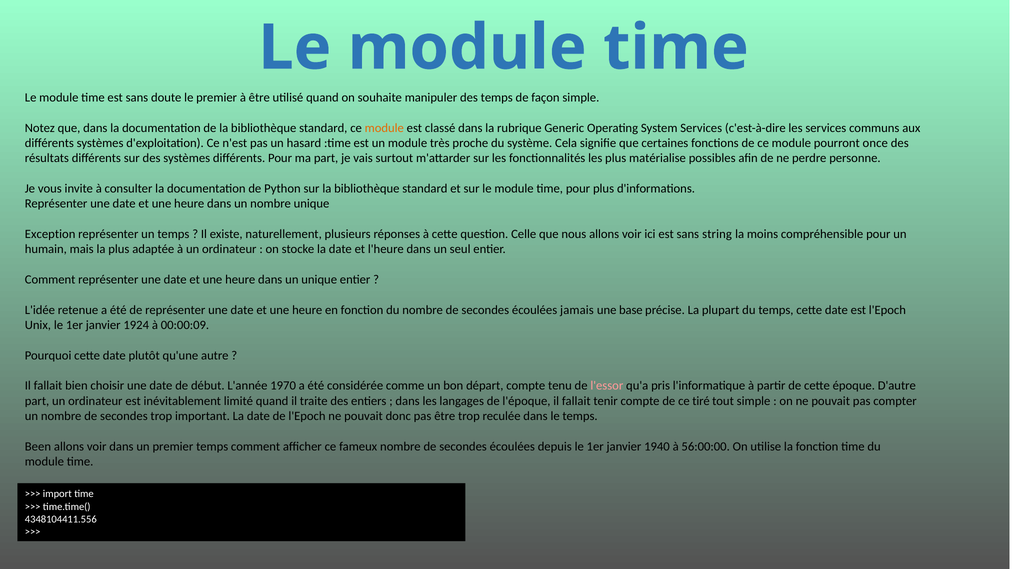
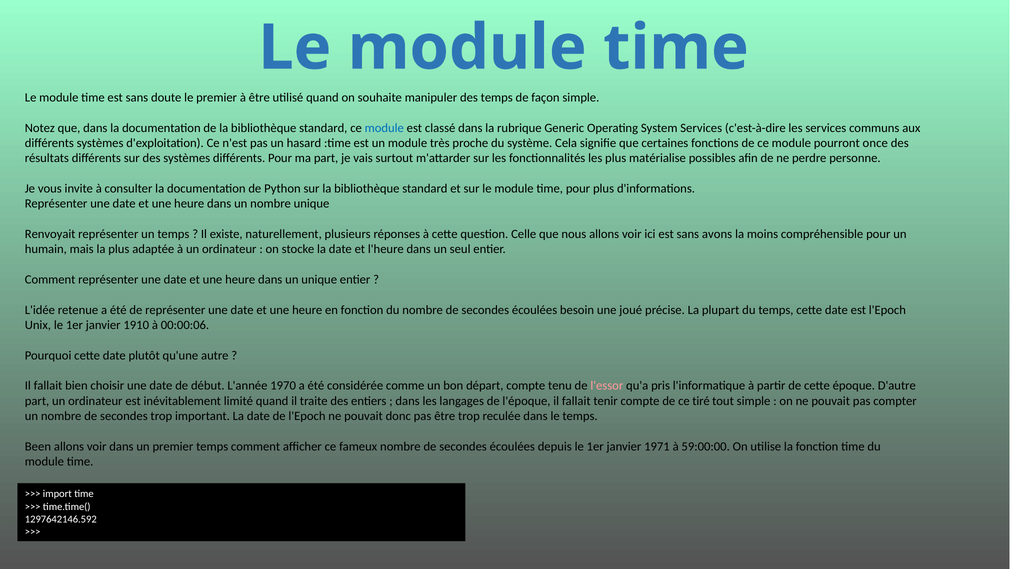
module colour: orange -> blue (384, 128)
Exception: Exception -> Renvoyait (50, 234)
string: string -> avons (717, 234)
jamais: jamais -> besoin (577, 310)
base: base -> joué (631, 310)
1924: 1924 -> 1910 (136, 325)
00:00:09: 00:00:09 -> 00:00:06 (185, 325)
1940: 1940 -> 1971 (657, 447)
56:00:00: 56:00:00 -> 59:00:00 (706, 447)
4348104411.556: 4348104411.556 -> 1297642146.592 (61, 519)
